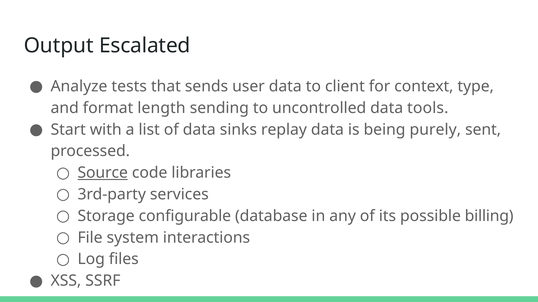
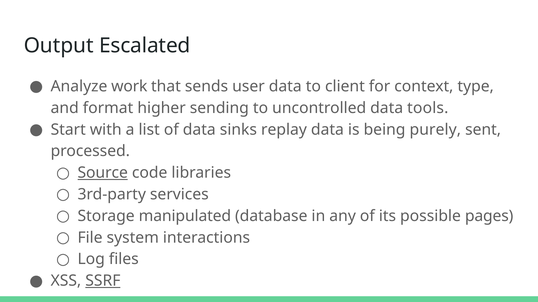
tests: tests -> work (129, 87)
length: length -> higher (162, 108)
configurable: configurable -> manipulated (185, 216)
billing: billing -> pages (489, 216)
SSRF underline: none -> present (103, 281)
